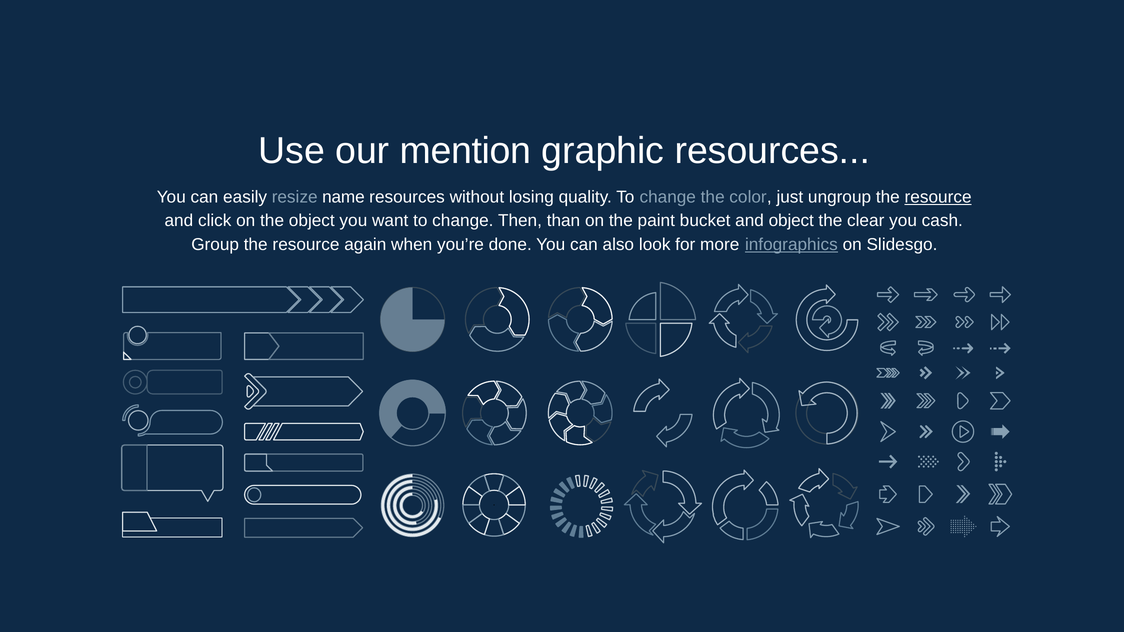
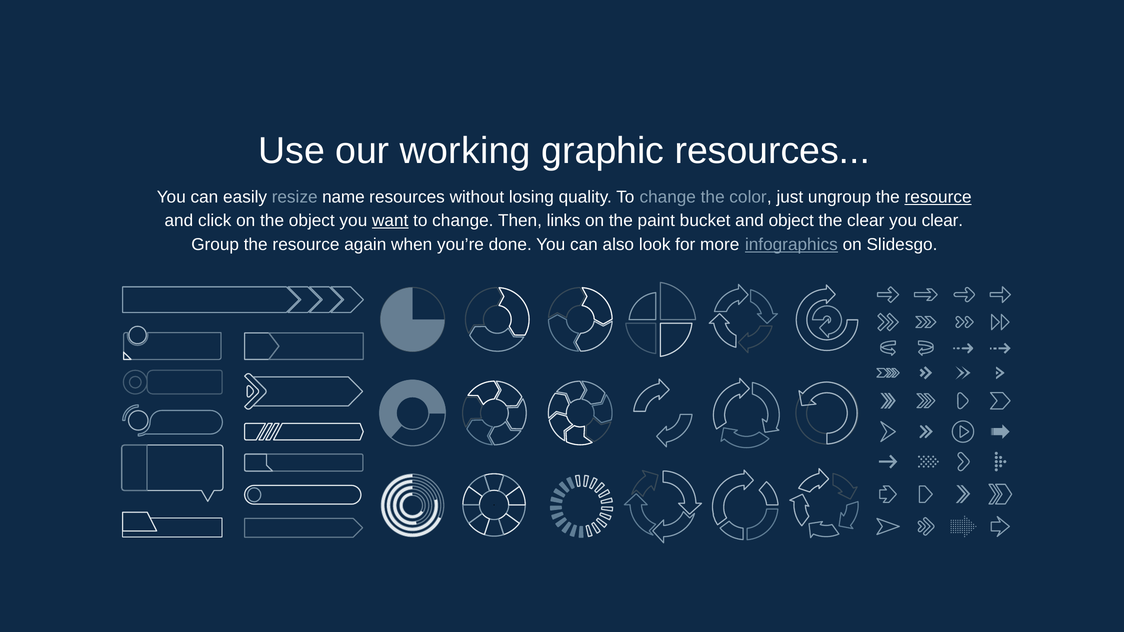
mention: mention -> working (465, 151)
want underline: none -> present (390, 221)
than: than -> links (564, 221)
you cash: cash -> clear (942, 221)
